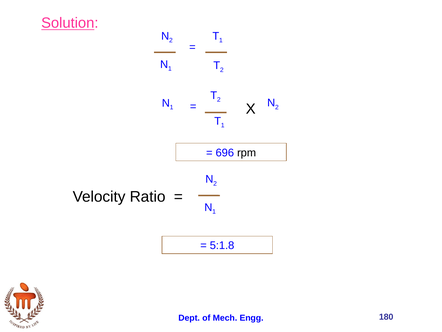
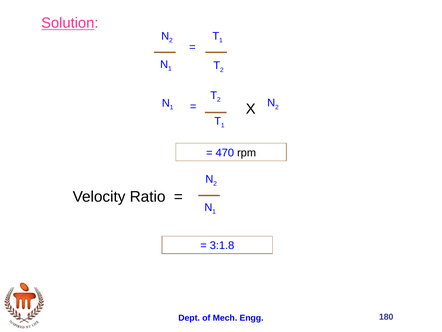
696: 696 -> 470 (225, 153)
5:1.8: 5:1.8 -> 3:1.8 (222, 245)
